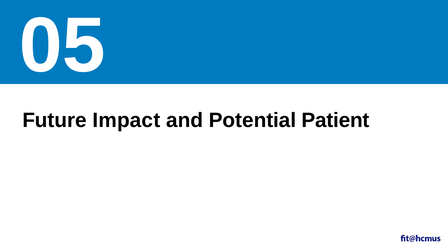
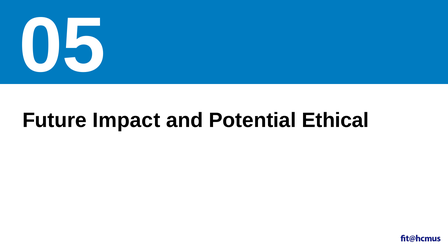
Patient: Patient -> Ethical (335, 120)
